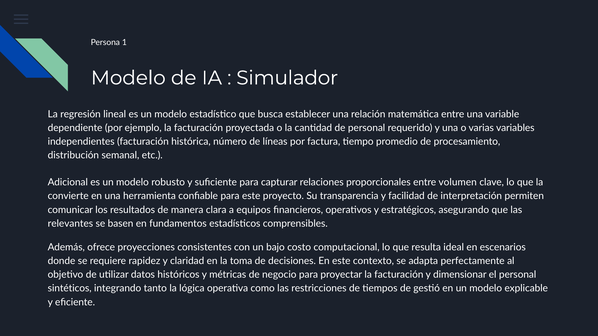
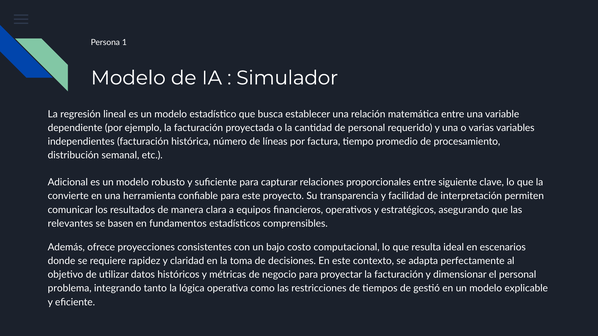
volumen: volumen -> siguiente (458, 182)
sintéticos: sintéticos -> problema (70, 289)
